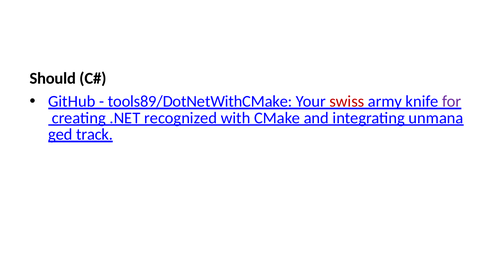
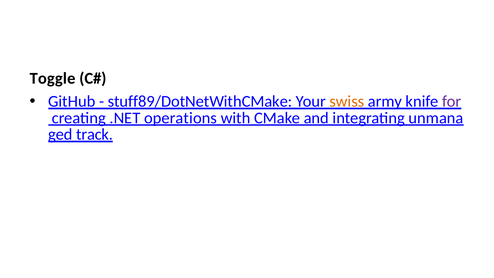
Should: Should -> Toggle (53, 78)
tools89/DotNetWithCMake: tools89/DotNetWithCMake -> stuff89/DotNetWithCMake (200, 101)
swiss colour: red -> orange (347, 101)
recognized: recognized -> operations (181, 118)
